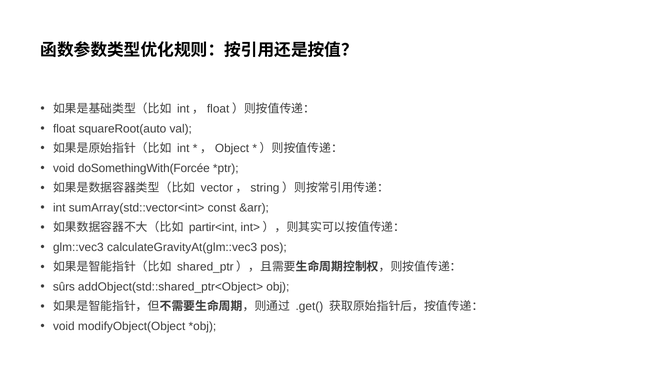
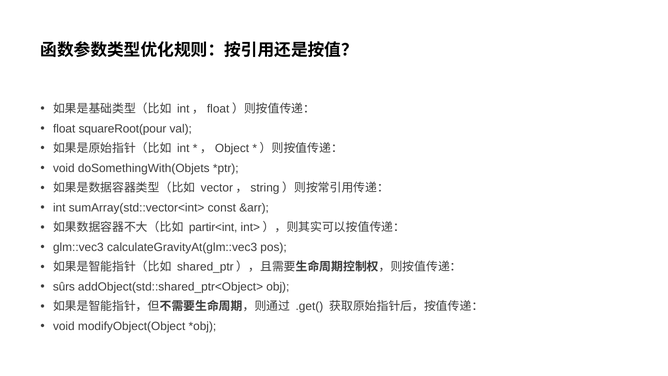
squareRoot(auto: squareRoot(auto -> squareRoot(pour (122, 129)
doSomethingWith(Forcée: doSomethingWith(Forcée -> doSomethingWith(Objets (144, 168)
